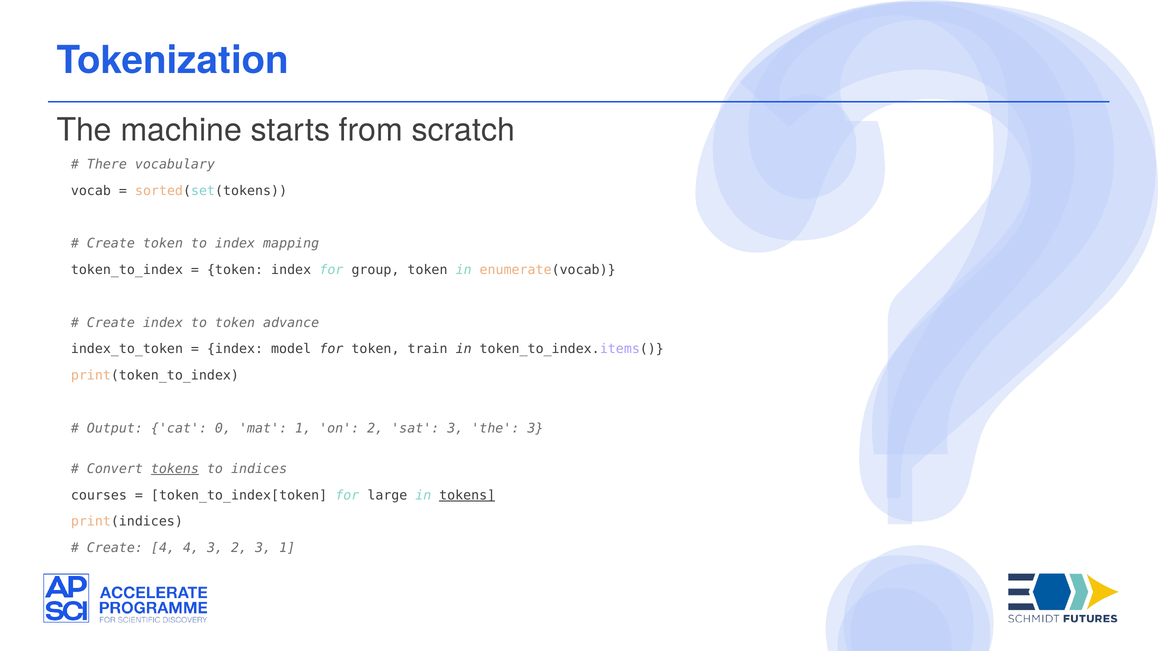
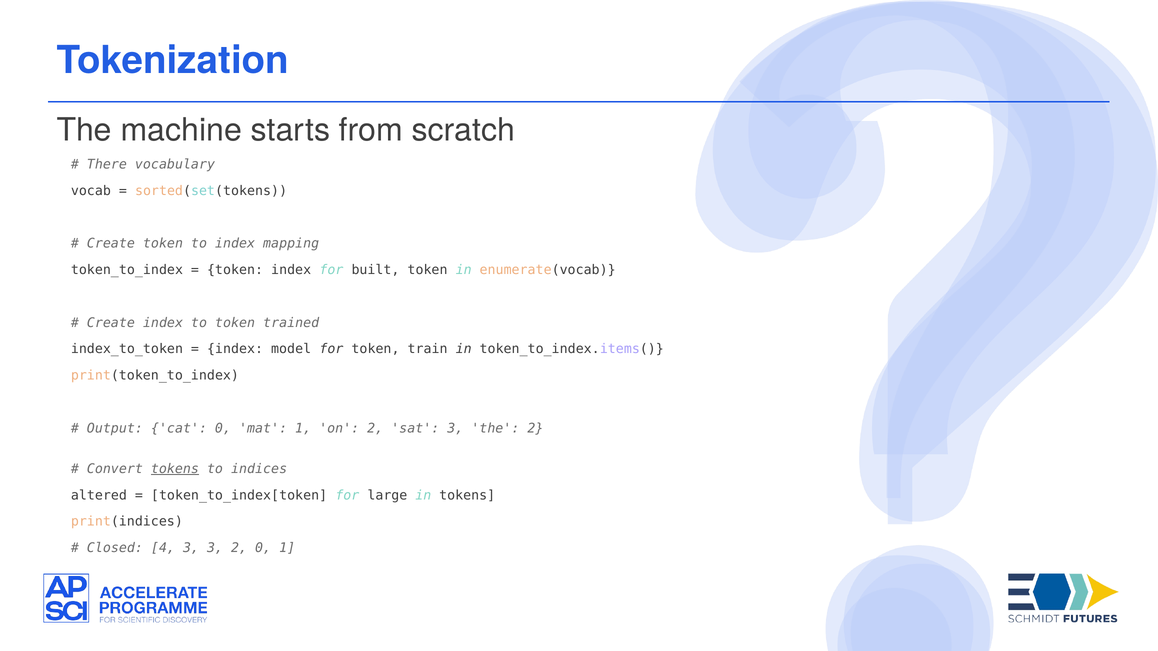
group: group -> built (375, 270)
advance: advance -> trained (291, 323)
the 3: 3 -> 2 (535, 428)
courses: courses -> altered (99, 496)
tokens underline: present -> none (467, 496)
Create: Create -> Closed (115, 548)
4 4: 4 -> 3 (191, 548)
2 3: 3 -> 0 (263, 548)
